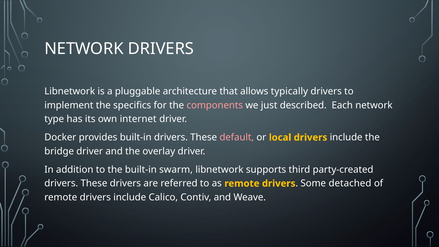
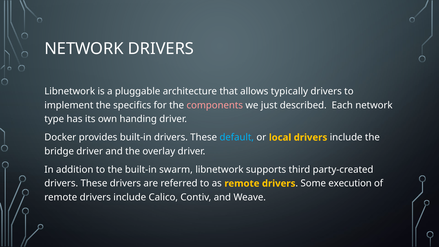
internet: internet -> handing (138, 119)
default colour: pink -> light blue (237, 137)
detached: detached -> execution (350, 183)
